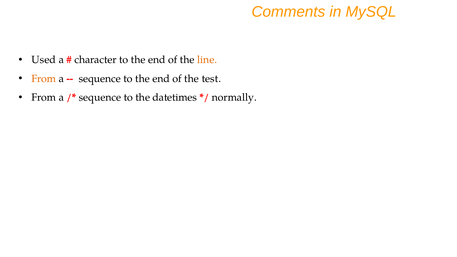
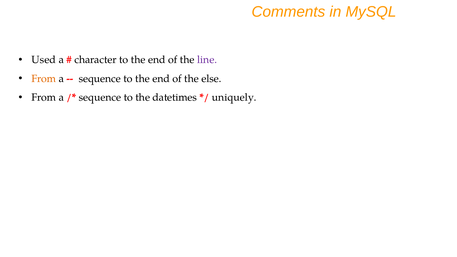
line colour: orange -> purple (207, 60)
test: test -> else (211, 79)
normally: normally -> uniquely (234, 97)
